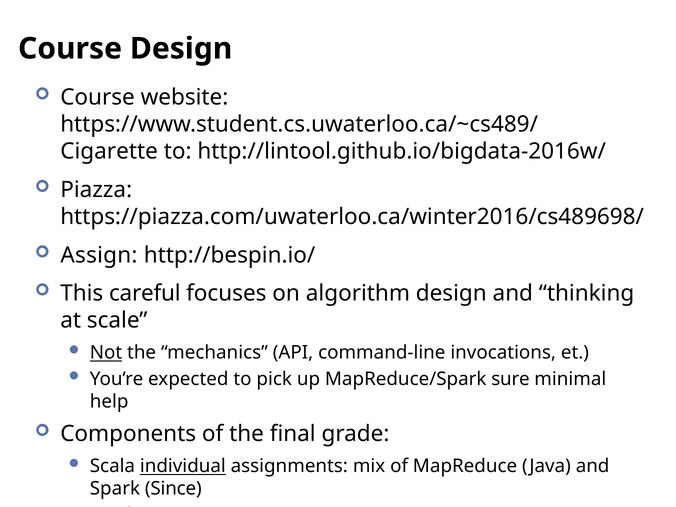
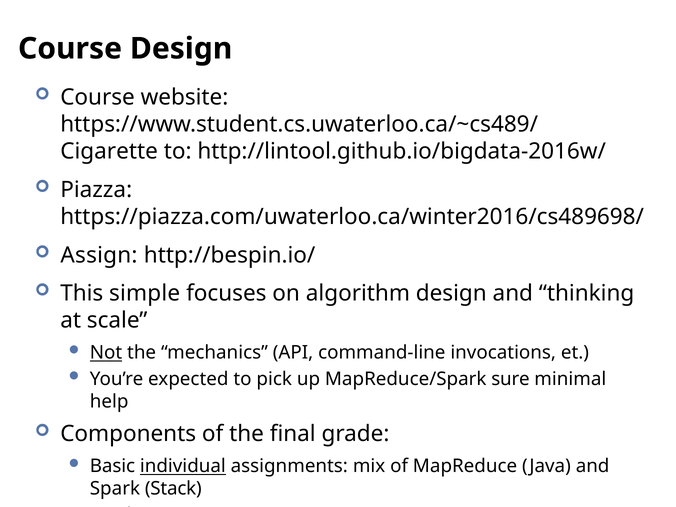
careful: careful -> simple (145, 293)
Scala: Scala -> Basic (112, 466)
Since: Since -> Stack (173, 489)
